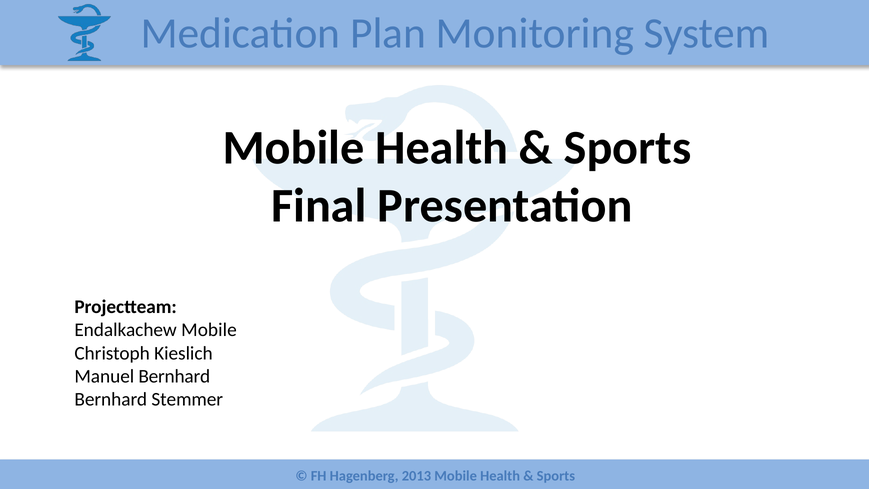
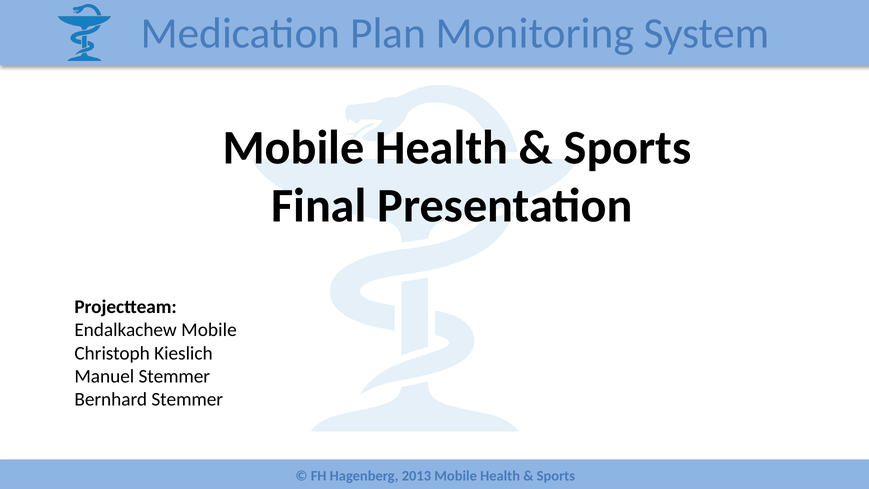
Manuel Bernhard: Bernhard -> Stemmer (174, 376)
